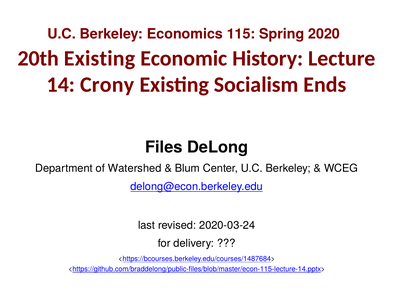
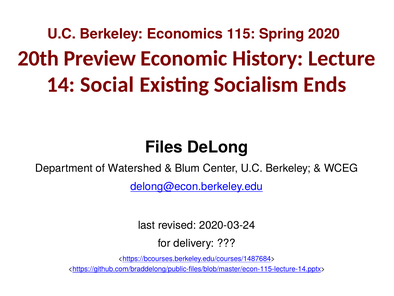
20th Existing: Existing -> Preview (100, 58)
Crony: Crony -> Social (107, 84)
